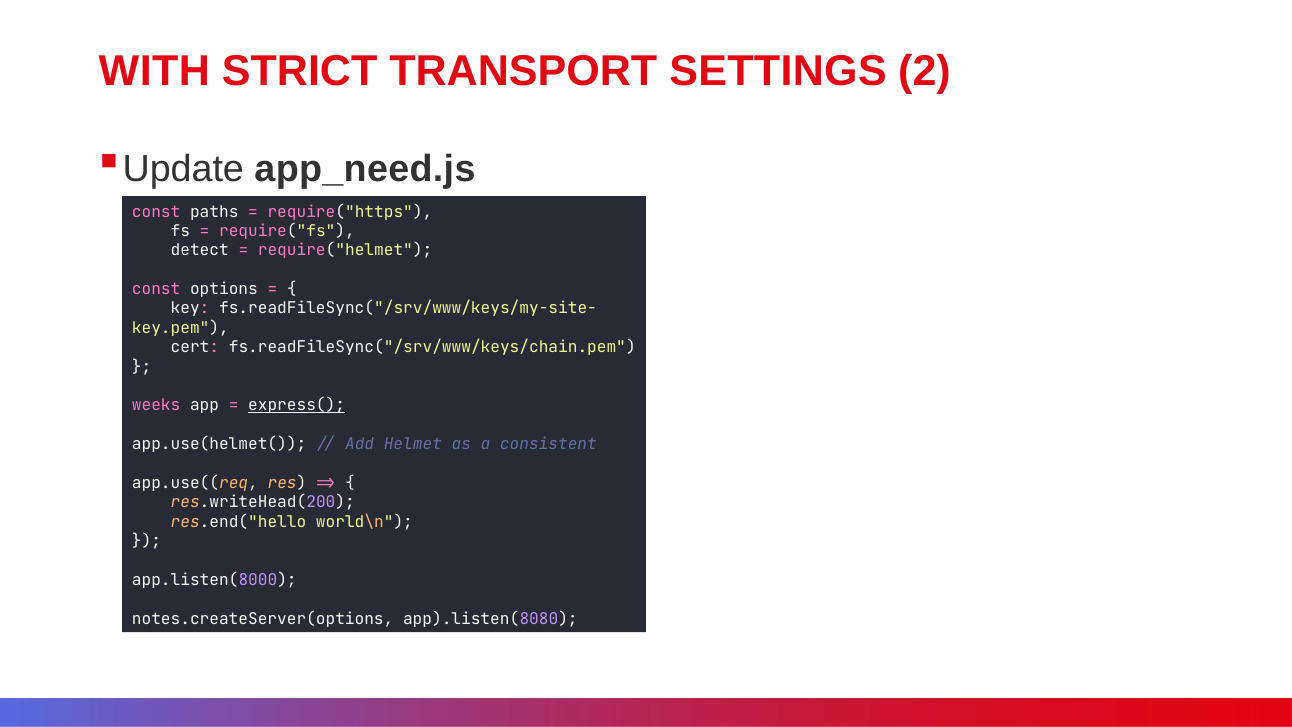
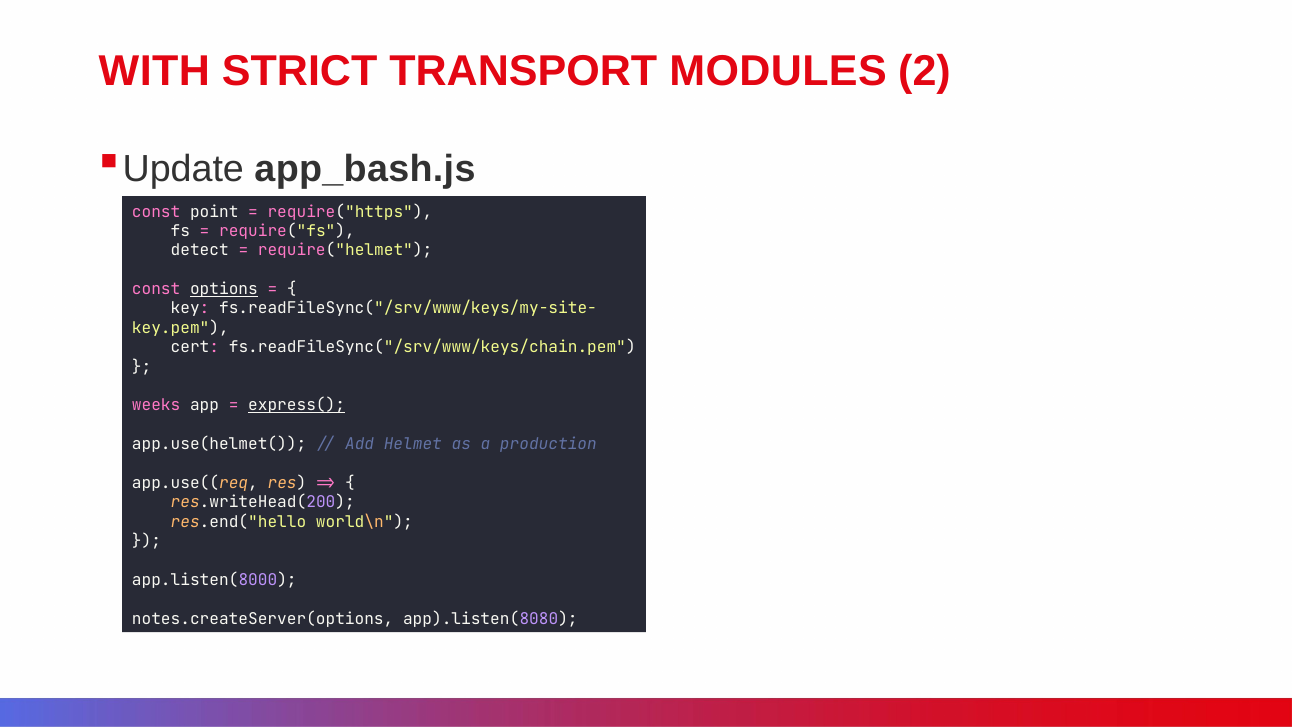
SETTINGS: SETTINGS -> MODULES (778, 71)
app_need.js: app_need.js -> app_bash.js (365, 169)
paths: paths -> point (214, 212)
options underline: none -> present (224, 289)
consistent: consistent -> production (548, 444)
